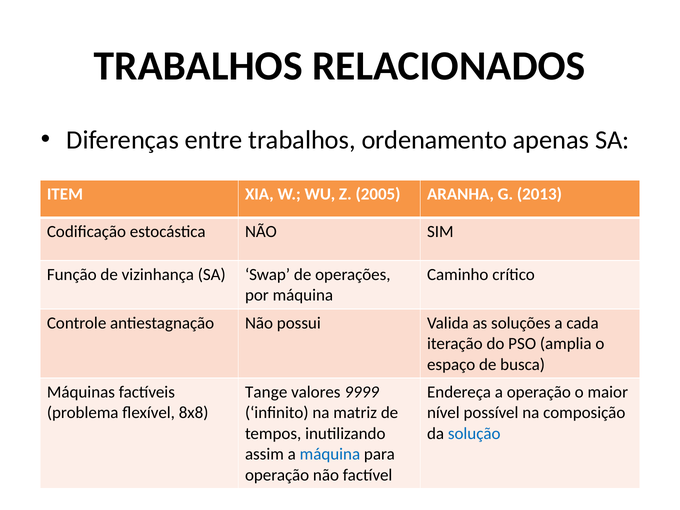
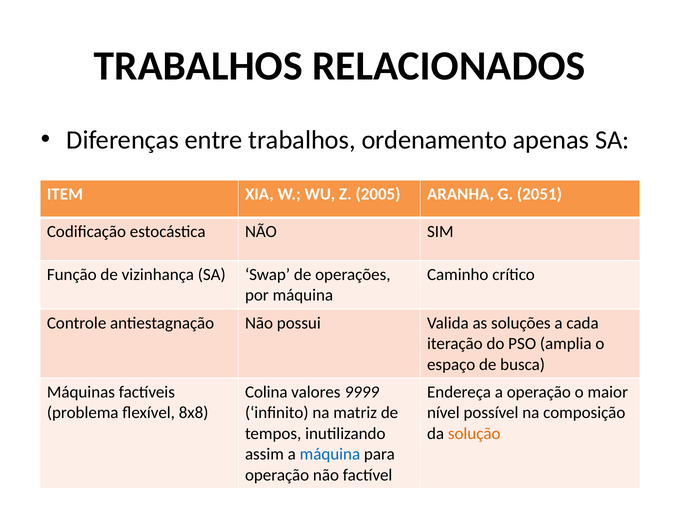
2013: 2013 -> 2051 (539, 194)
Tange: Tange -> Colina (266, 392)
solução colour: blue -> orange (474, 433)
